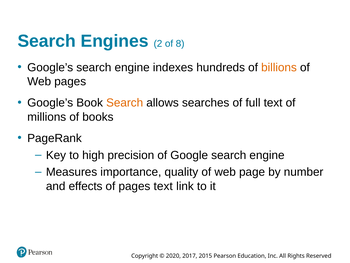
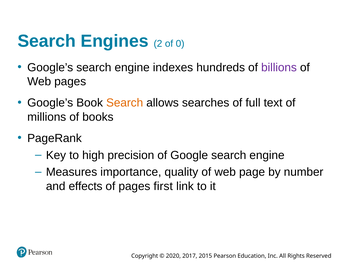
8: 8 -> 0 (180, 44)
billions colour: orange -> purple (279, 67)
pages text: text -> first (163, 186)
